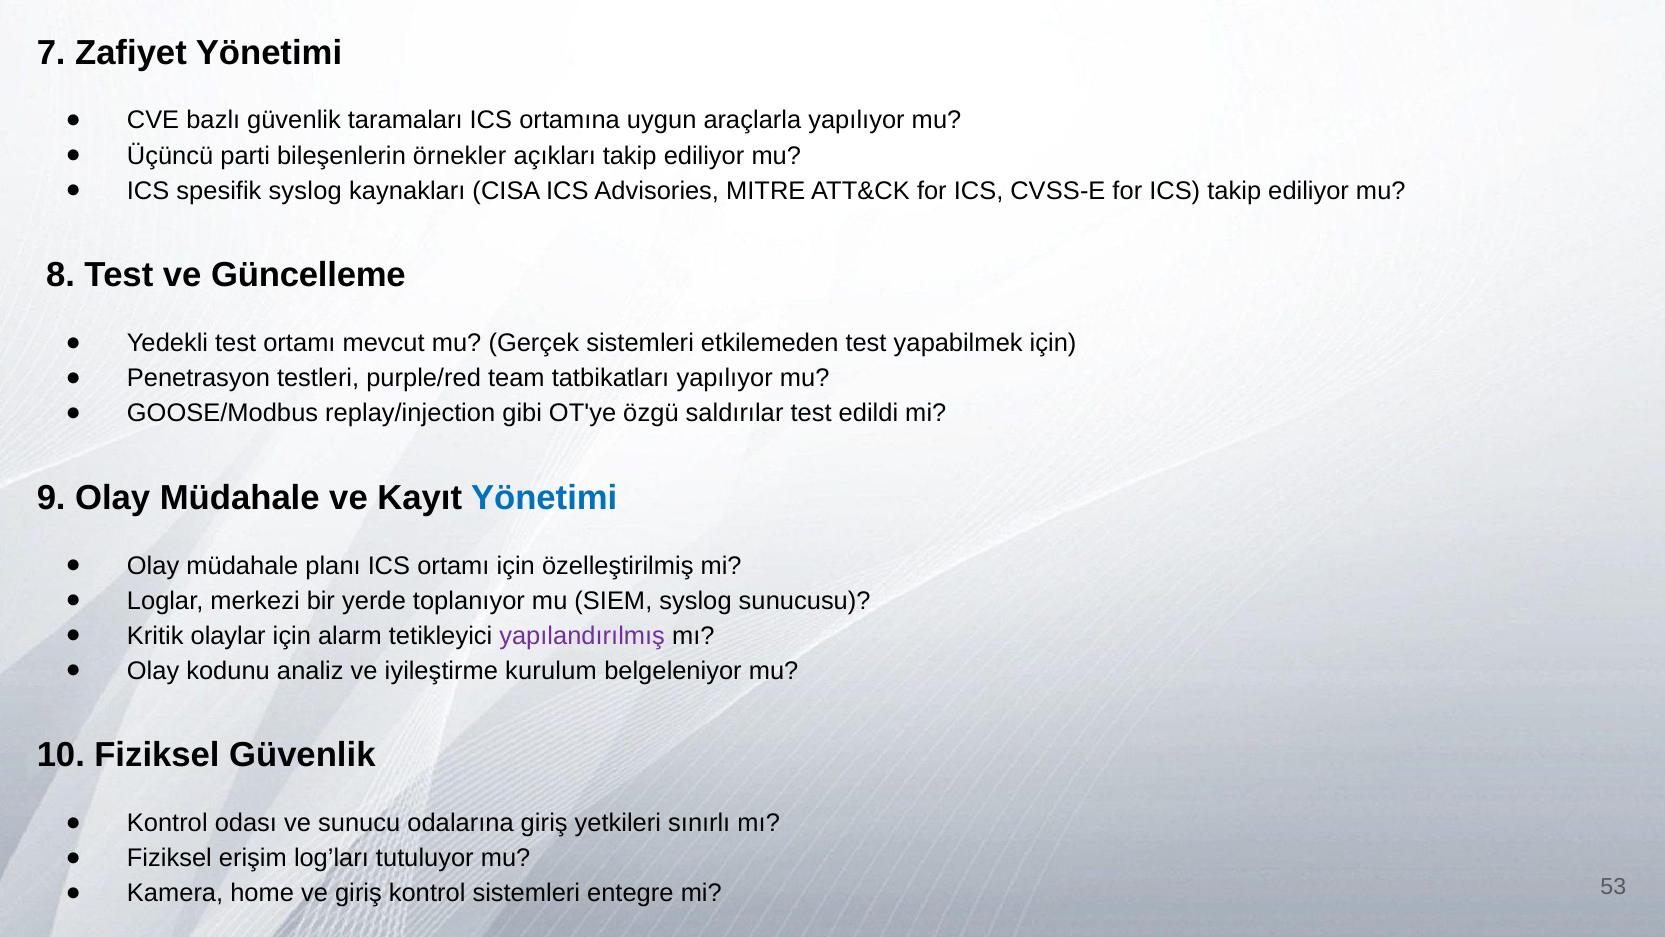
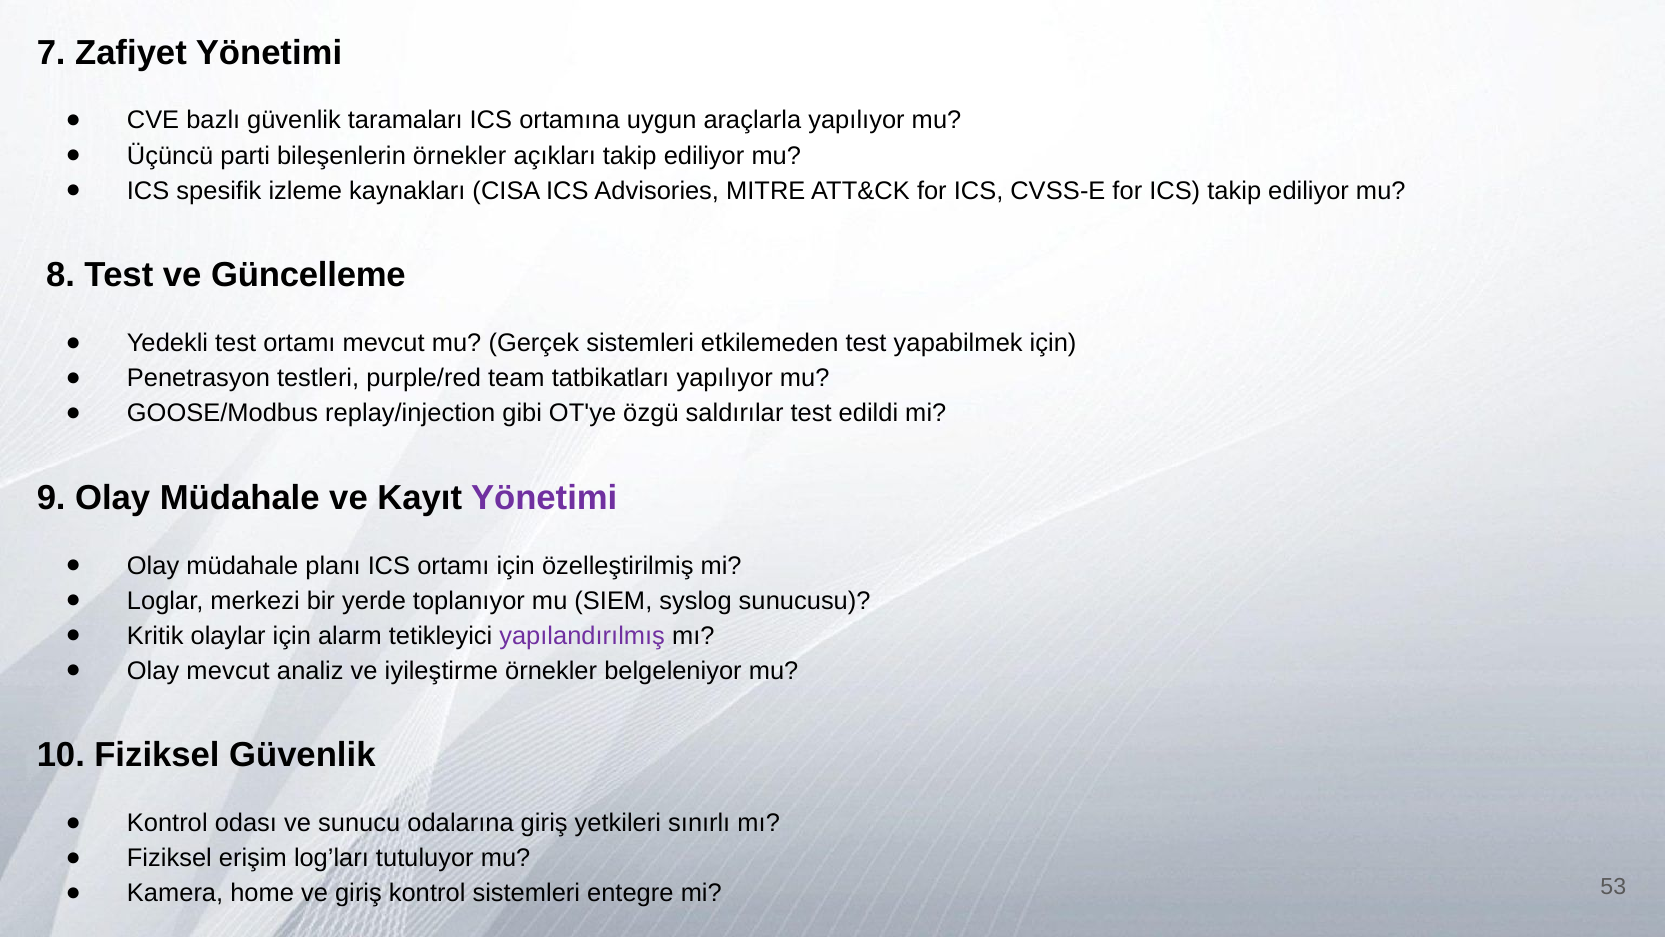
spesifik syslog: syslog -> izleme (305, 191)
Yönetimi colour: blue -> purple (544, 498)
Olay kodunu: kodunu -> mevcut (228, 671)
iyileştirme kurulum: kurulum -> örnekler (551, 671)
